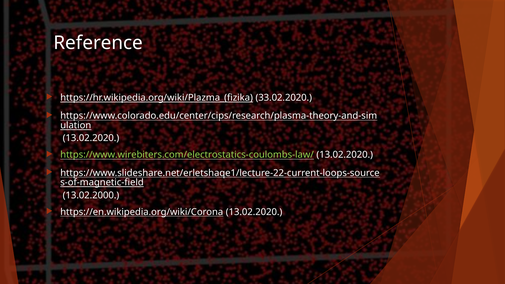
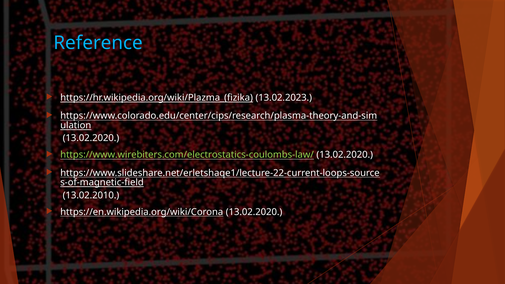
Reference colour: white -> light blue (98, 43)
33.02.2020: 33.02.2020 -> 13.02.2023 (284, 98)
13.02.2000: 13.02.2000 -> 13.02.2010 (91, 195)
